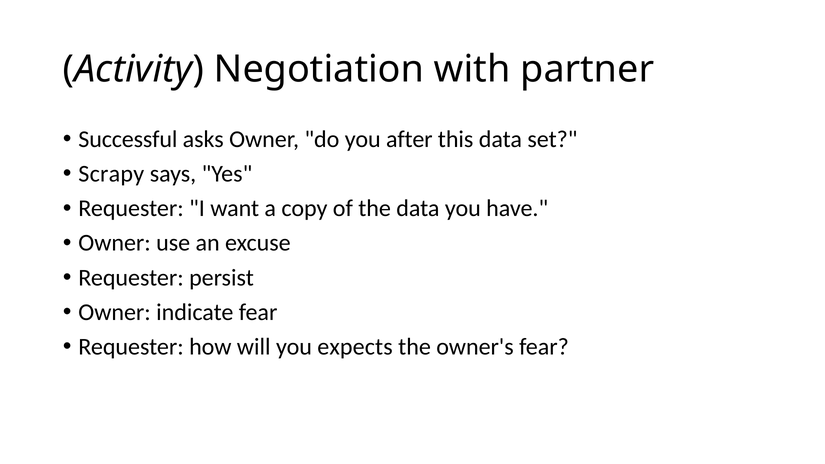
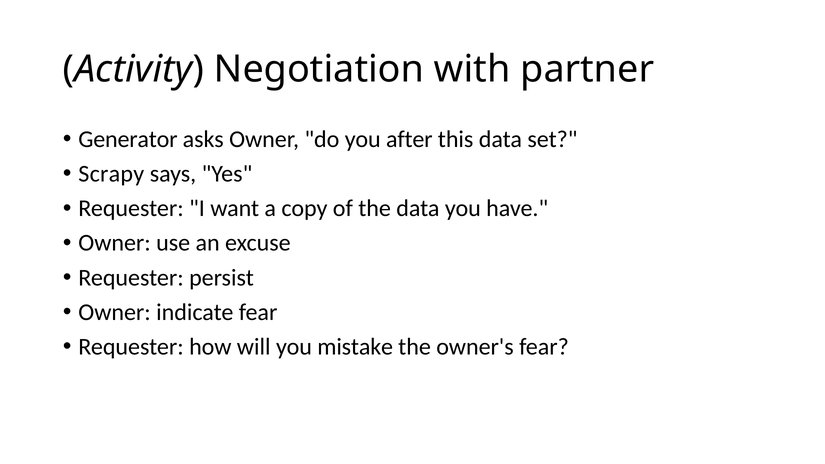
Successful: Successful -> Generator (128, 139)
expects: expects -> mistake (355, 347)
